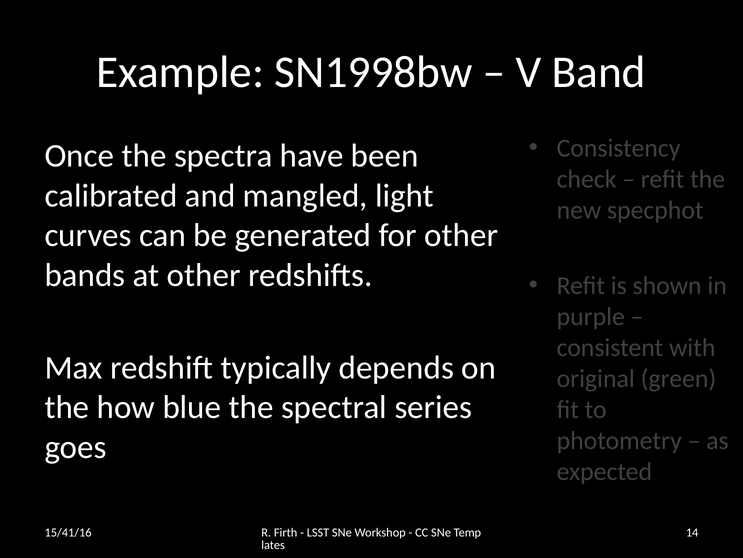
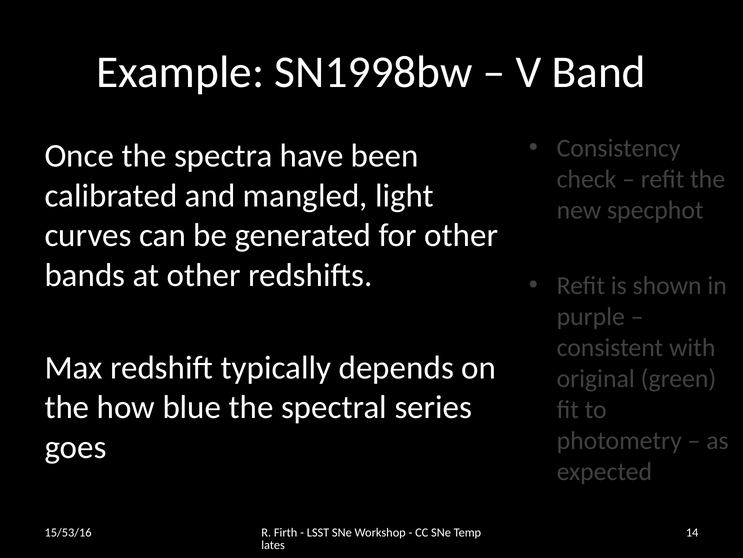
15/41/16: 15/41/16 -> 15/53/16 (68, 532)
